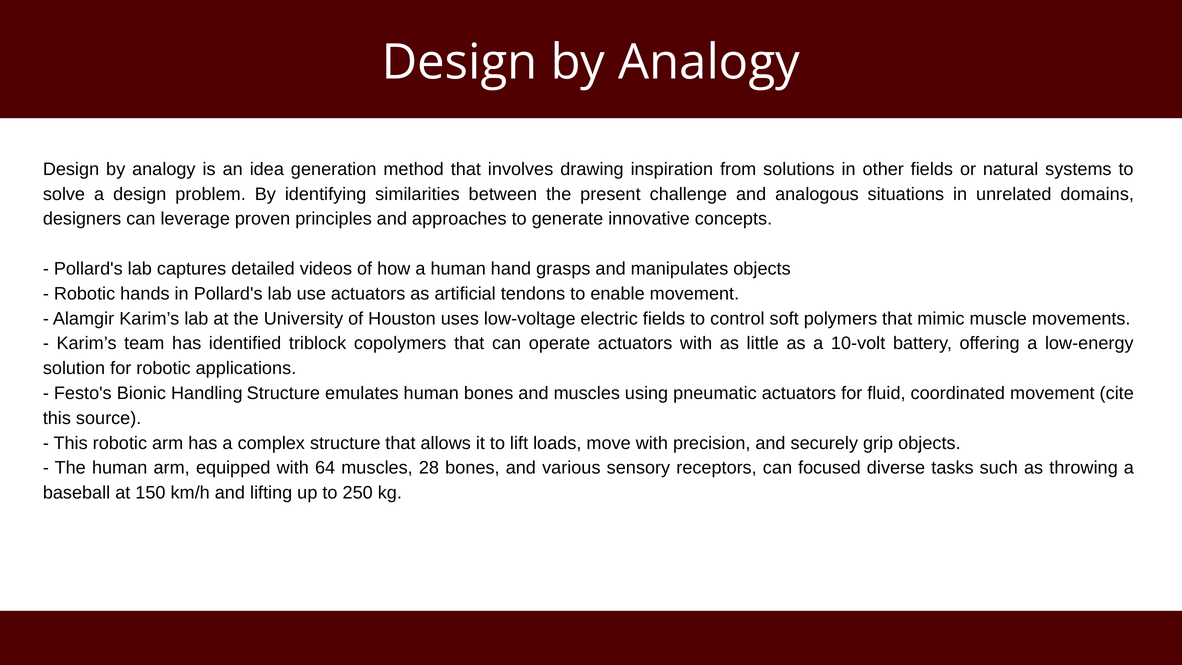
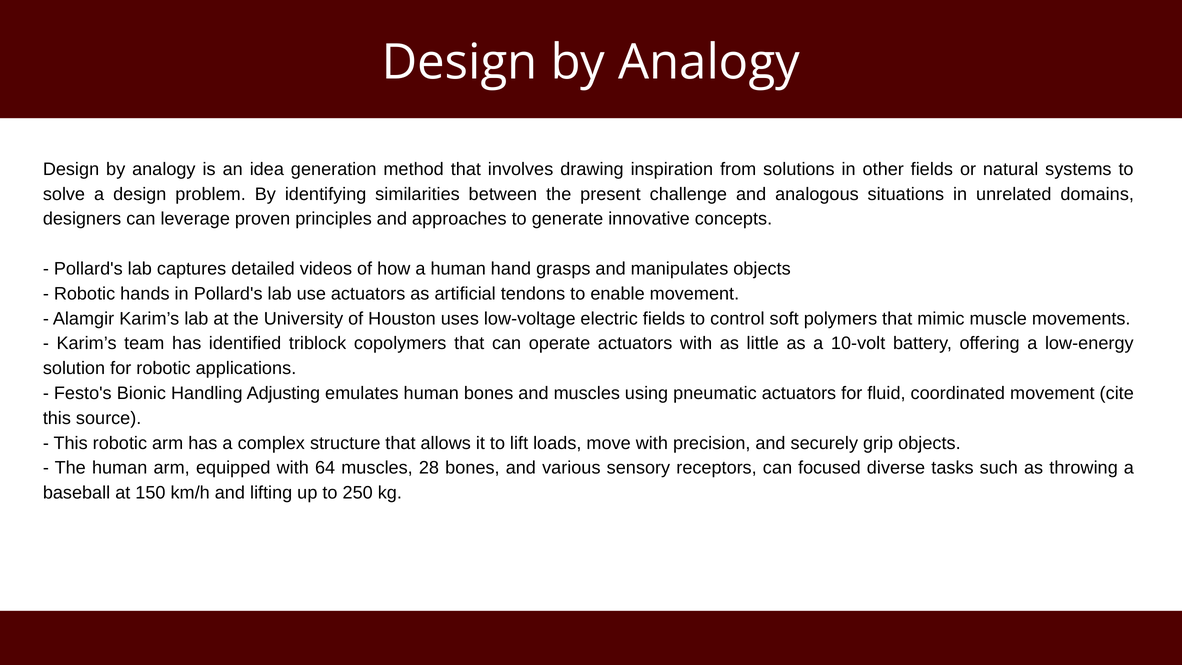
Handling Structure: Structure -> Adjusting (283, 393)
